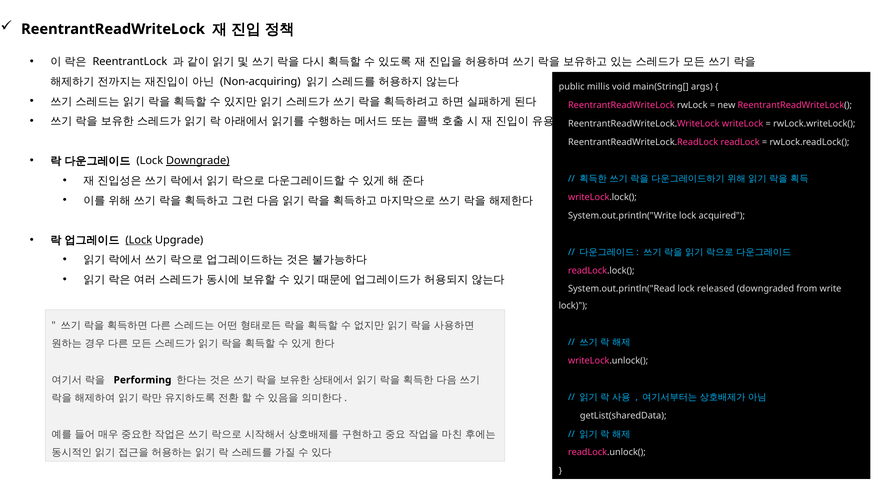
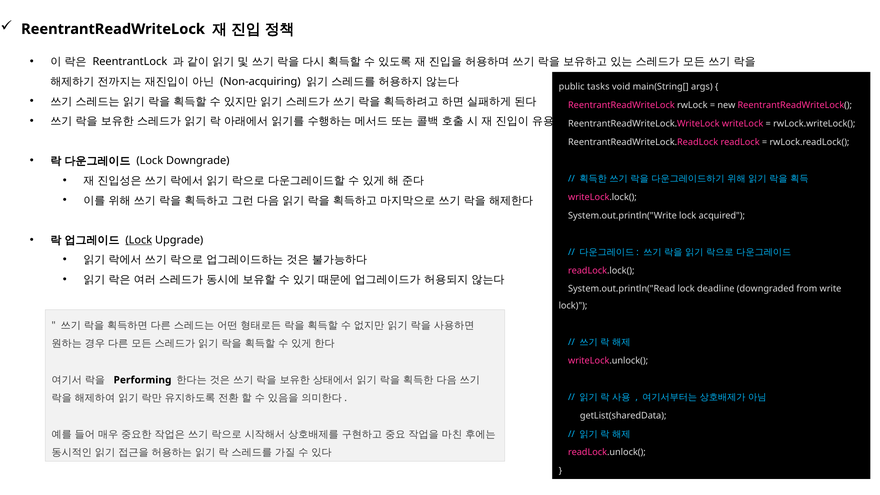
millis: millis -> tasks (598, 87)
Downgrade underline: present -> none (198, 161)
released: released -> deadline (716, 289)
